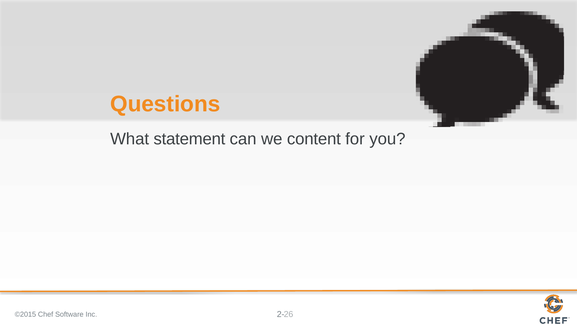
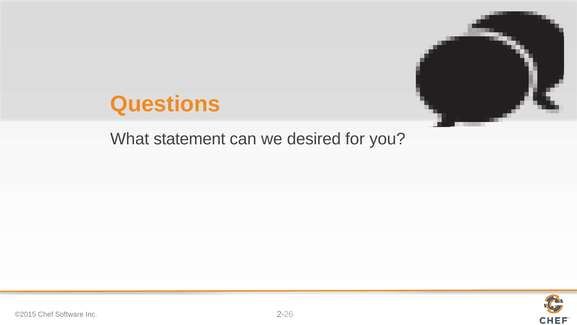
content: content -> desired (314, 139)
